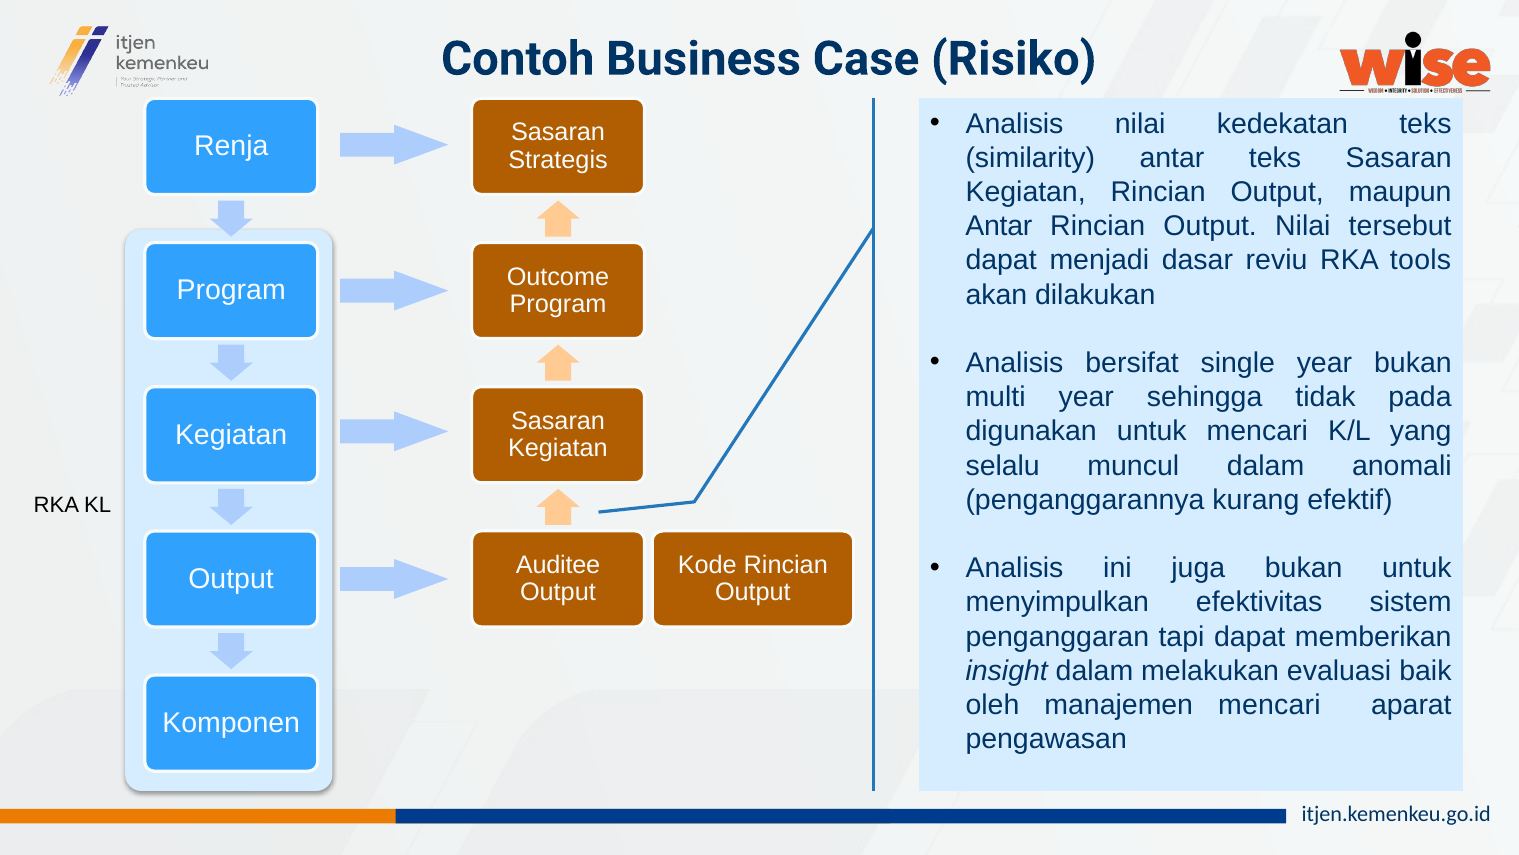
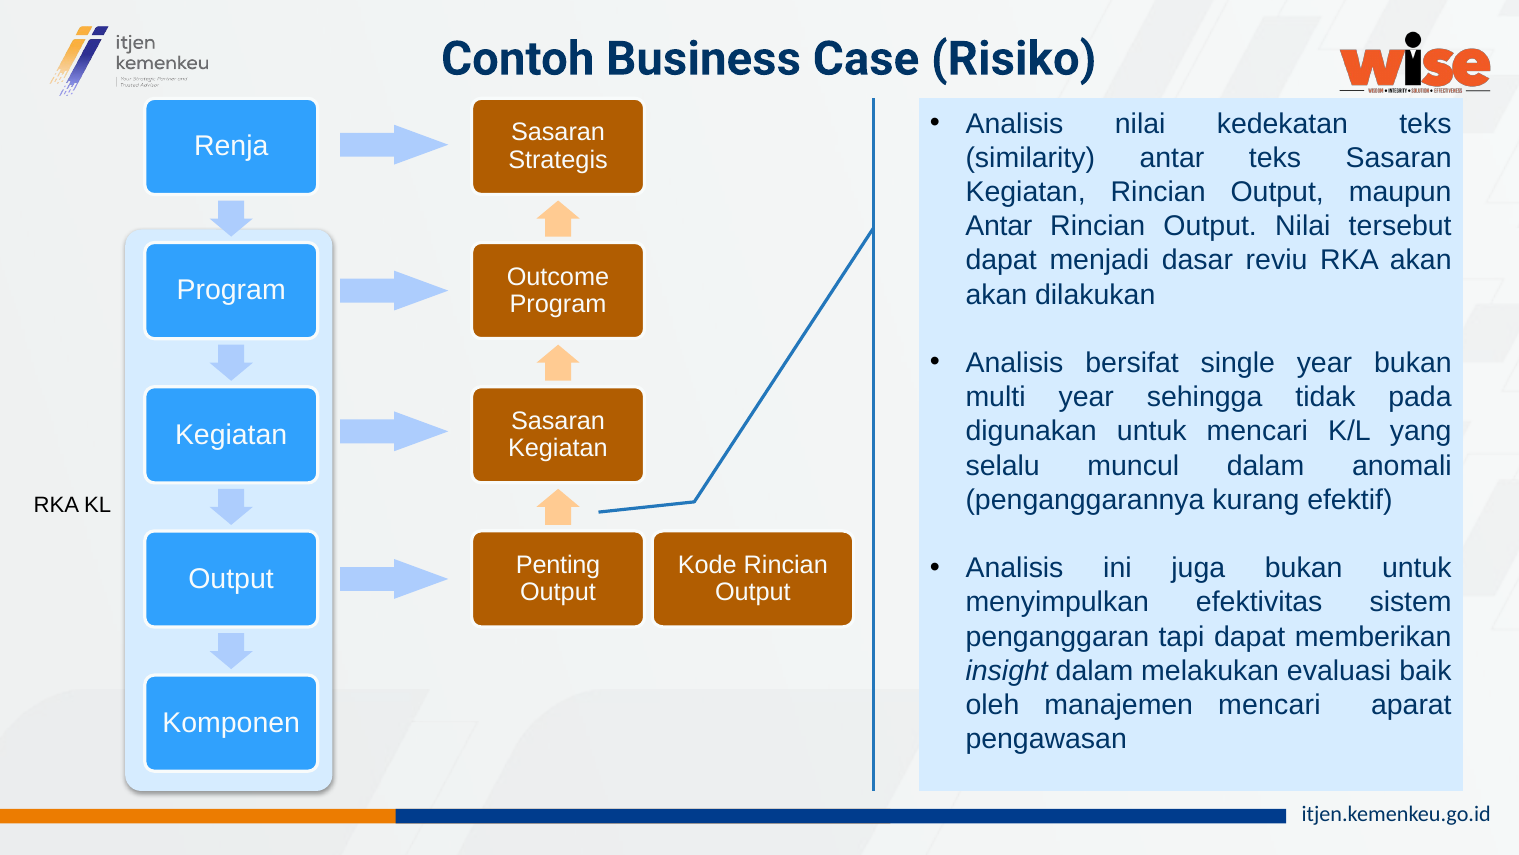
RKA tools: tools -> akan (1421, 260)
Auditee: Auditee -> Penting (558, 565)
